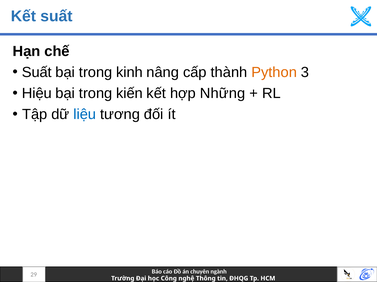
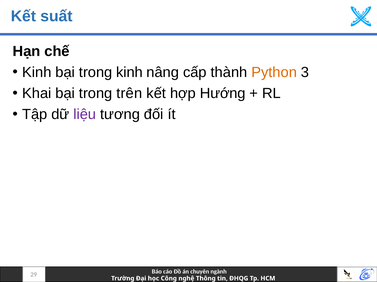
Suất: Suất -> Kinh (37, 72)
Hiệu: Hiệu -> Khai (37, 94)
kiến: kiến -> trên (129, 94)
Những: Những -> Hướng (223, 94)
liệu colour: blue -> purple (85, 115)
